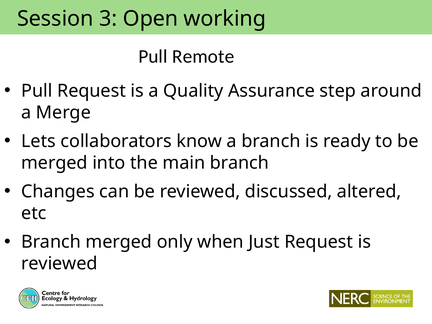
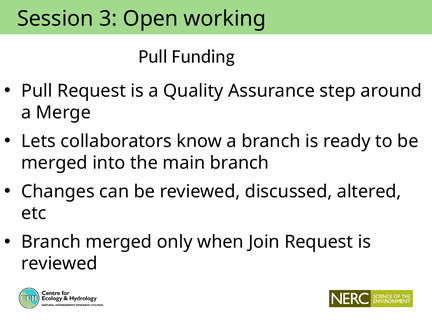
Remote: Remote -> Funding (203, 56)
Just: Just -> Join (264, 242)
